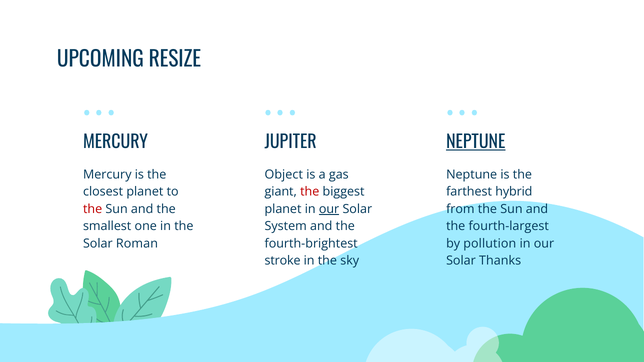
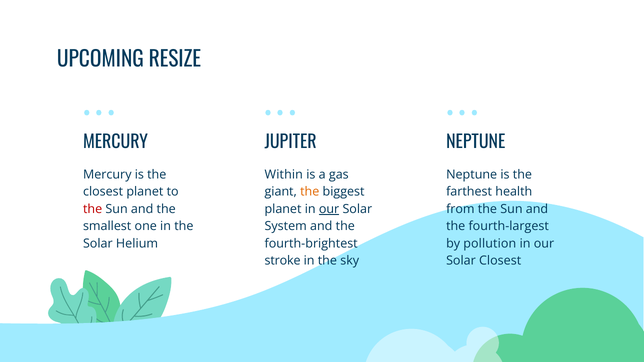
NEPTUNE underline: present -> none (476, 143)
Object: Object -> Within (284, 175)
the colour: red -> orange (310, 192)
hybrid: hybrid -> health (514, 192)
Roman: Roman -> Helium (137, 244)
Solar Thanks: Thanks -> Closest (500, 261)
